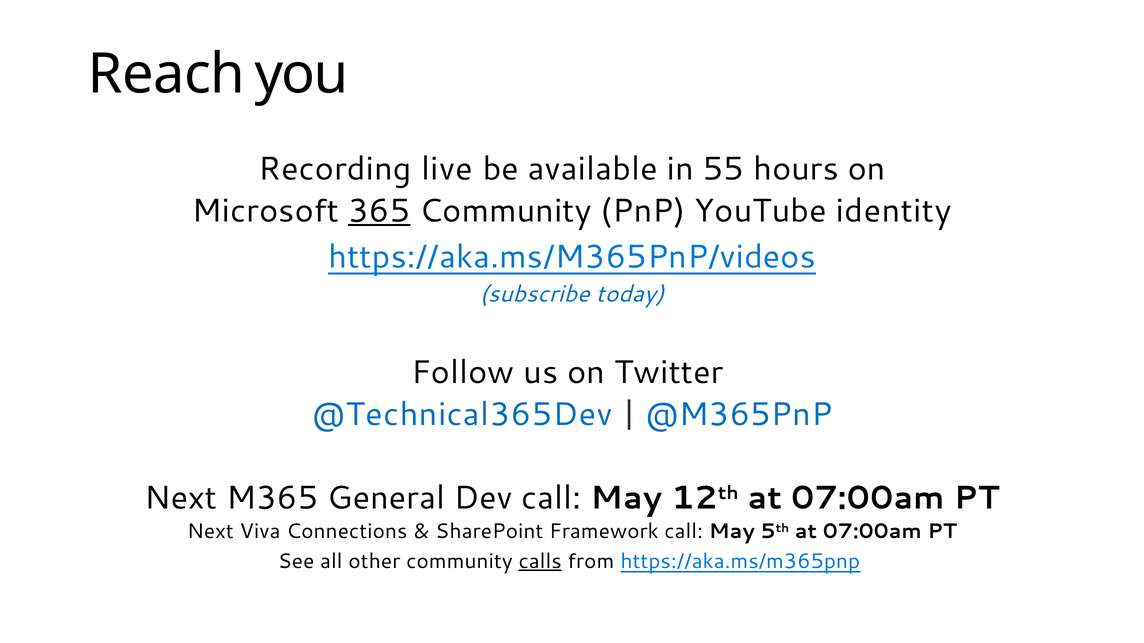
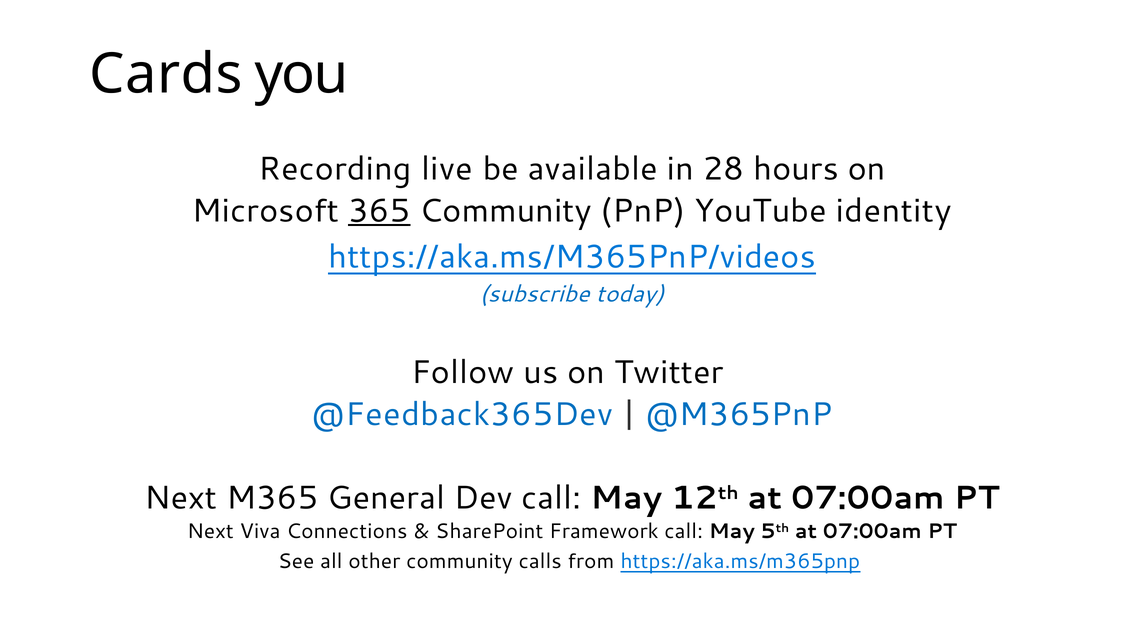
Reach: Reach -> Cards (166, 74)
55: 55 -> 28 (723, 169)
@Technical365Dev: @Technical365Dev -> @Feedback365Dev (462, 415)
calls underline: present -> none (540, 562)
